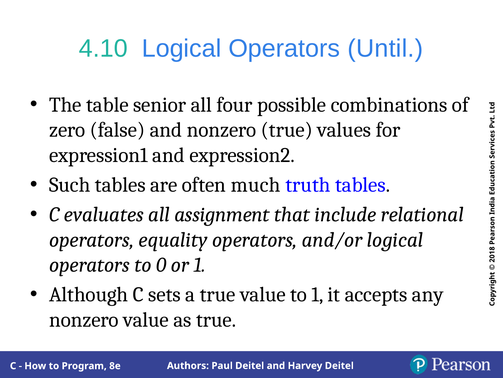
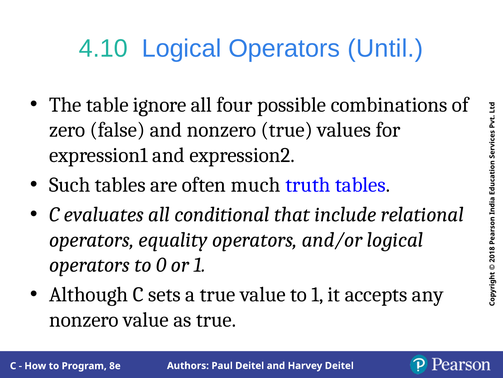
senior: senior -> ignore (160, 105)
assignment: assignment -> conditional (222, 214)
